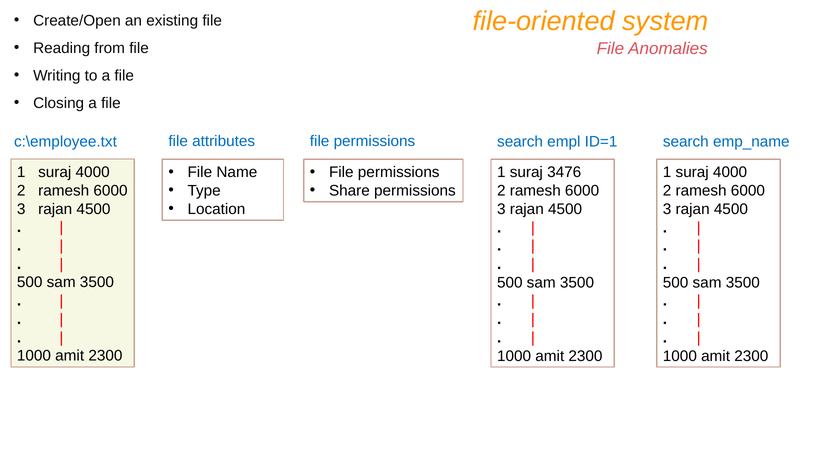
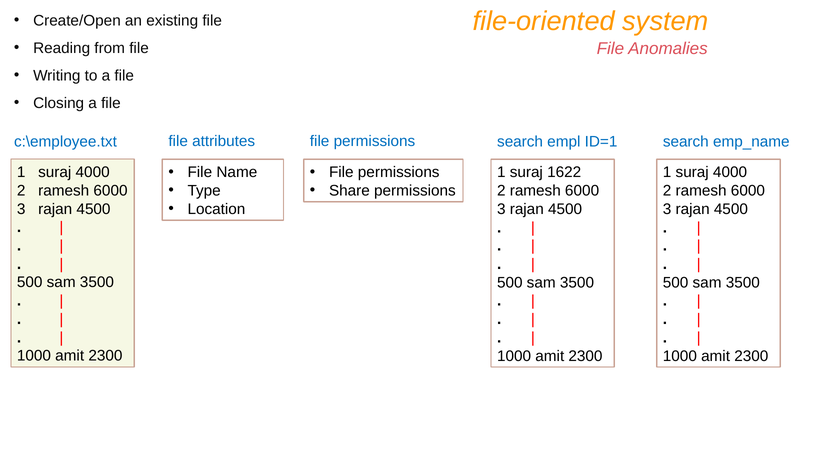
3476: 3476 -> 1622 (564, 173)
